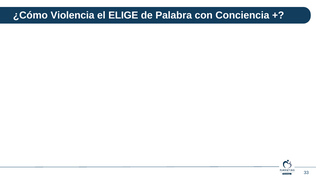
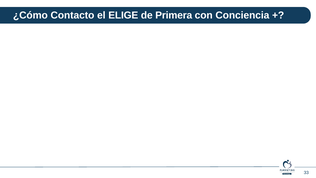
Violencia: Violencia -> Contacto (72, 15)
Palabra: Palabra -> Primera (174, 15)
